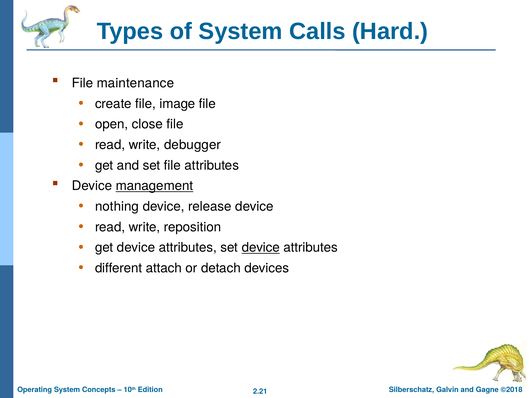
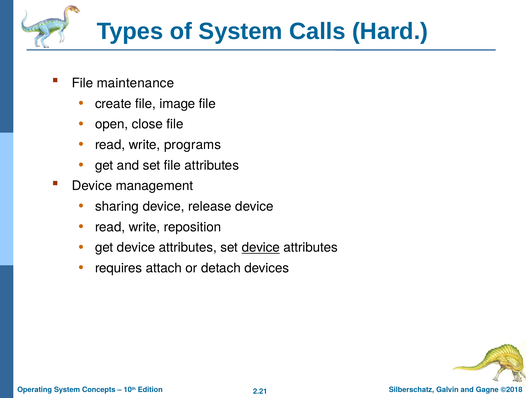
debugger: debugger -> programs (193, 145)
management underline: present -> none (154, 186)
nothing: nothing -> sharing (117, 207)
different: different -> requires (119, 268)
